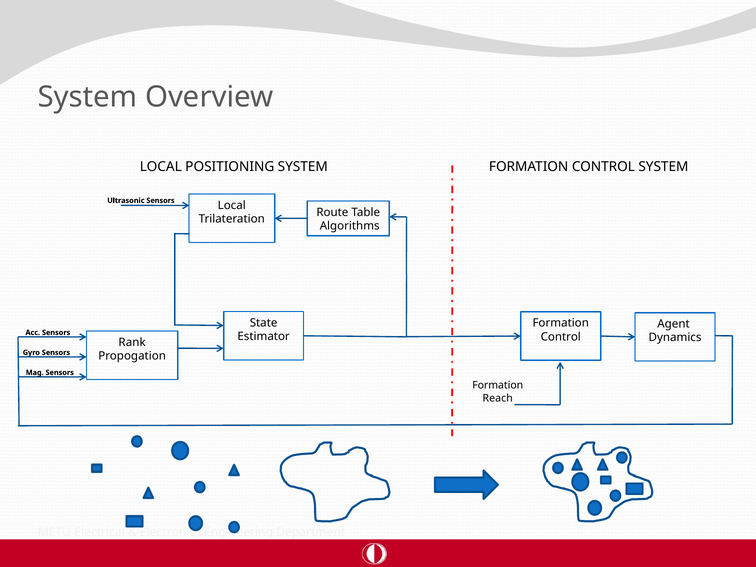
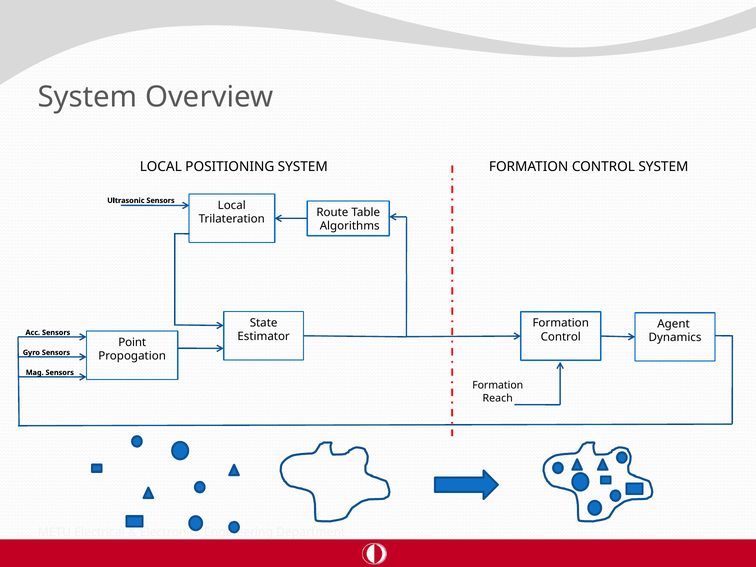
Rank: Rank -> Point (132, 342)
